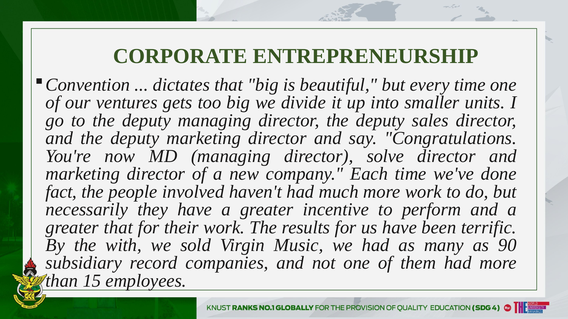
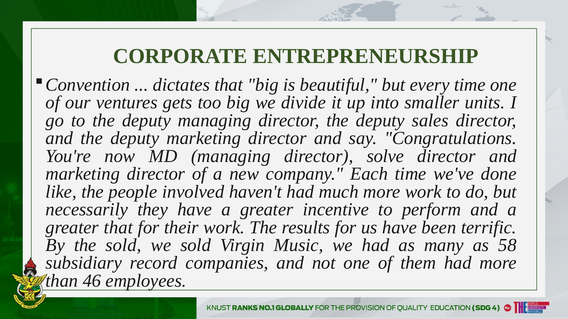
fact: fact -> like (61, 192)
the with: with -> sold (124, 246)
90: 90 -> 58 (507, 246)
15: 15 -> 46 (92, 281)
